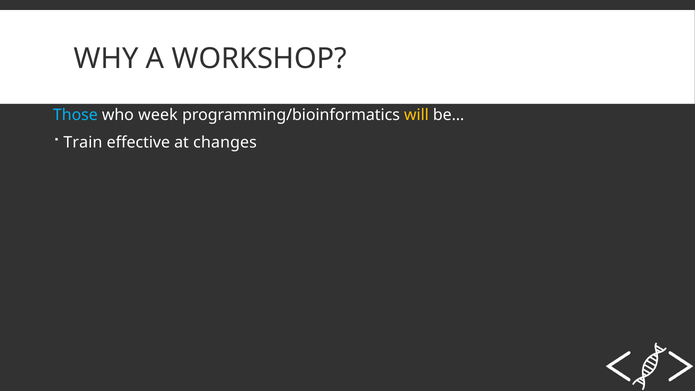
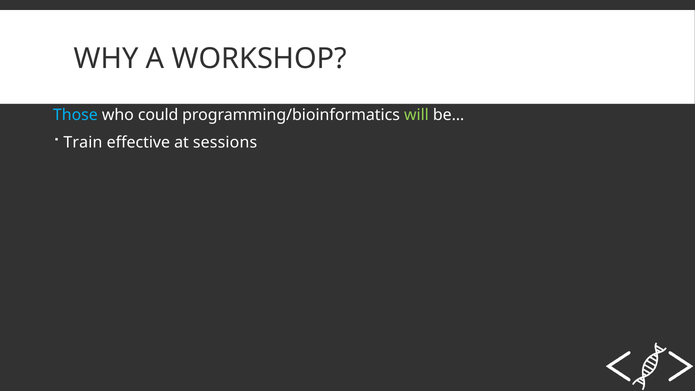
week: week -> could (158, 115)
will colour: yellow -> light green (416, 115)
changes: changes -> sessions (225, 142)
